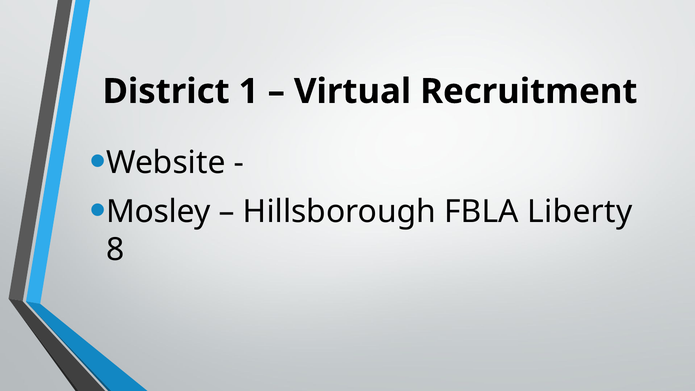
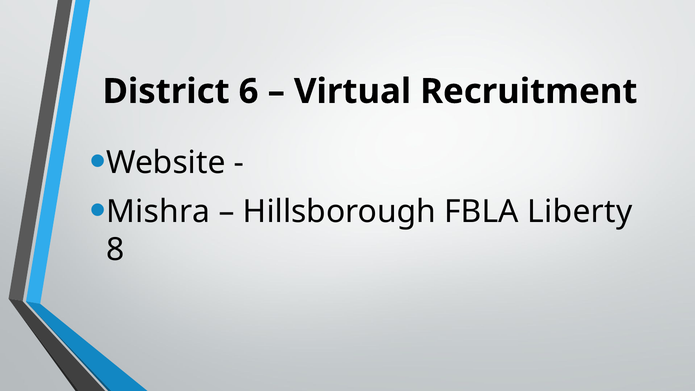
1: 1 -> 6 (249, 91)
Mosley: Mosley -> Mishra (158, 211)
